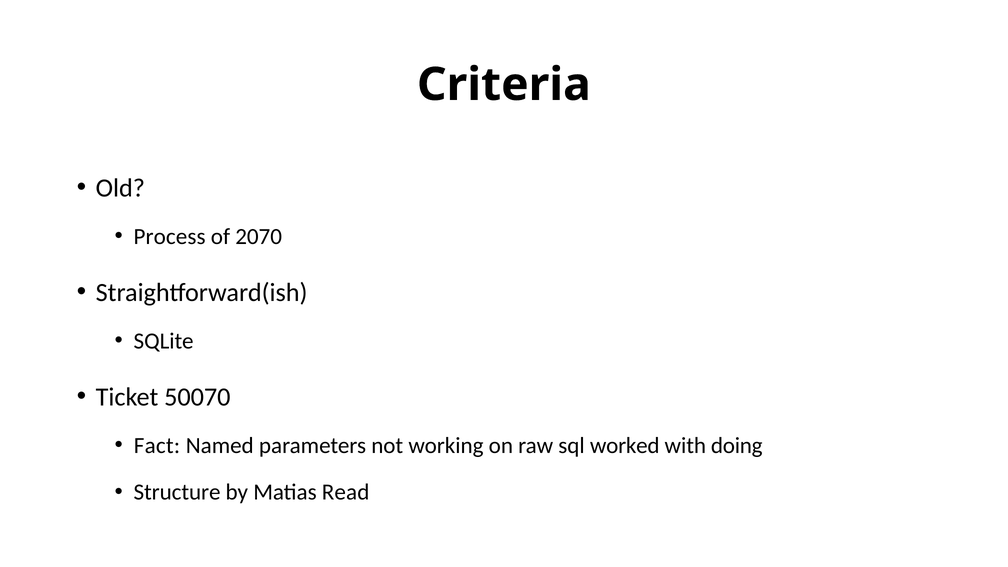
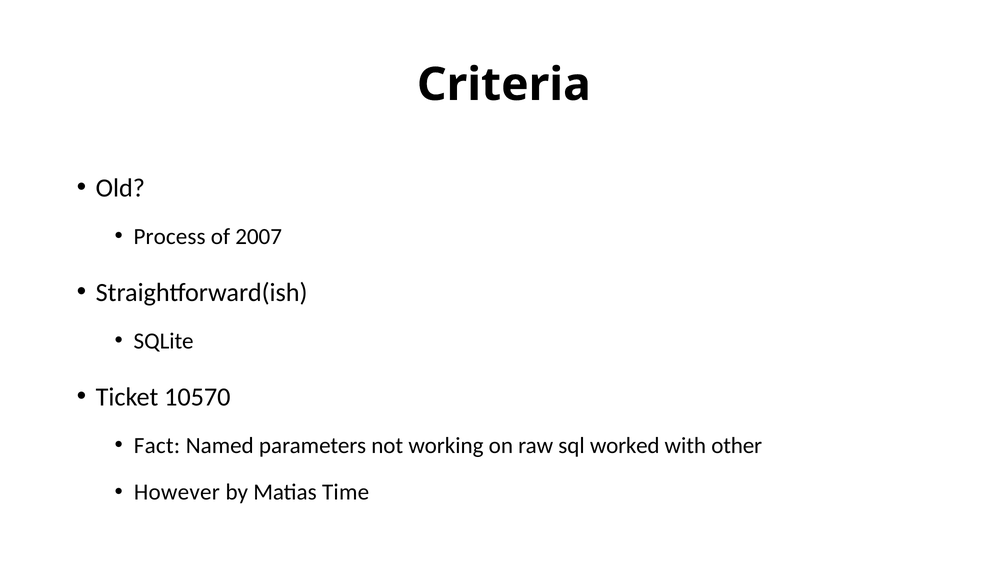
2070: 2070 -> 2007 (259, 236)
50070: 50070 -> 10570 (197, 397)
doing: doing -> other (737, 446)
Structure: Structure -> However (177, 492)
Read: Read -> Time (346, 492)
